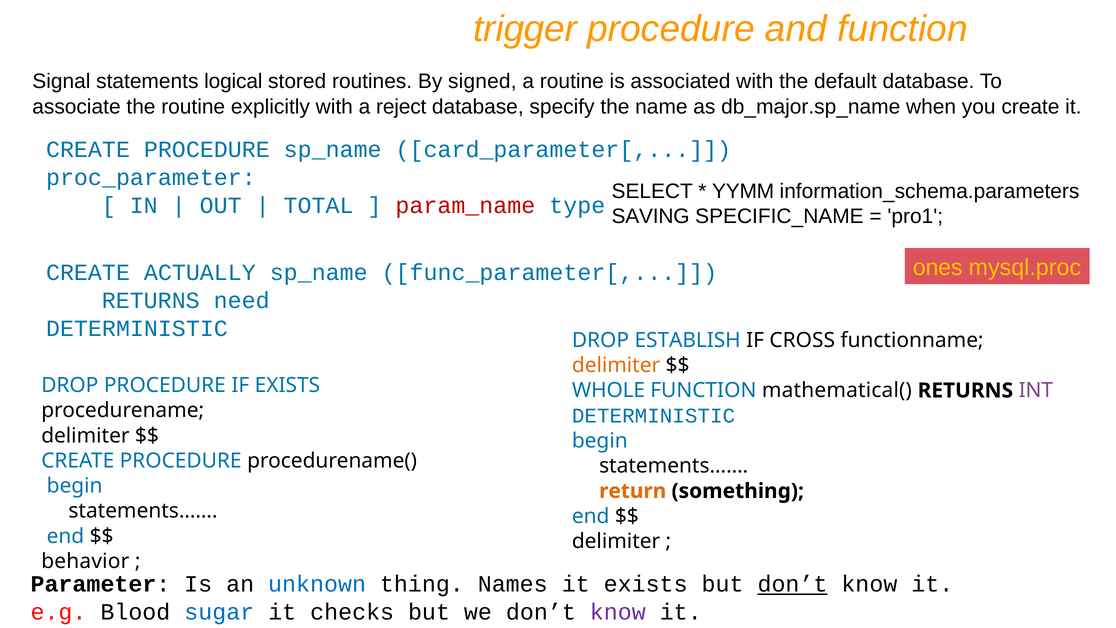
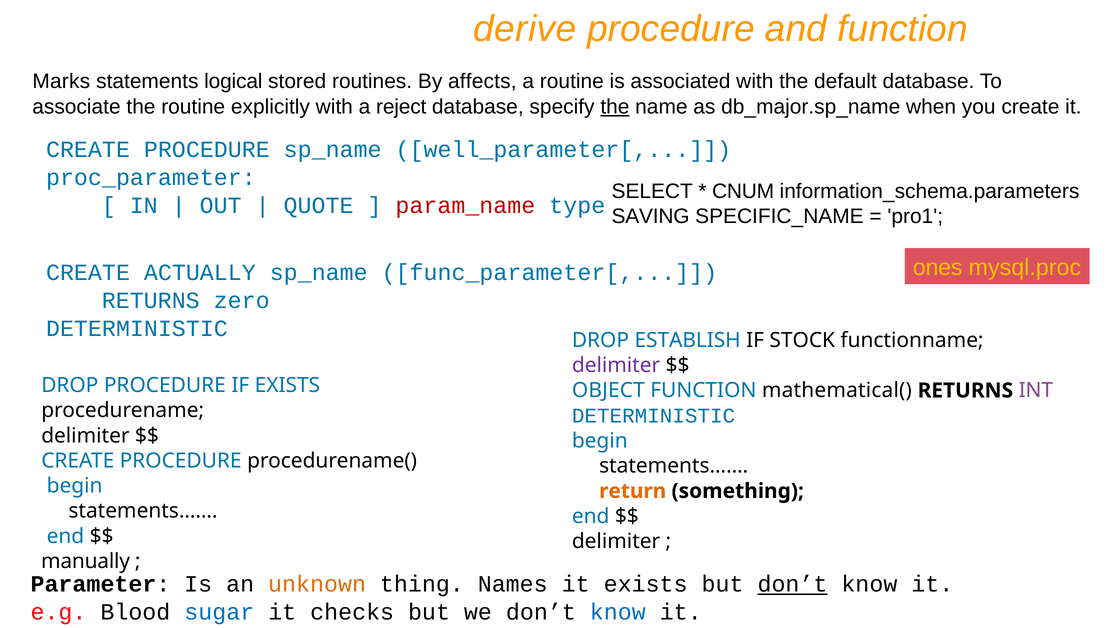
trigger: trigger -> derive (525, 29)
Signal: Signal -> Marks (61, 82)
signed: signed -> affects (482, 82)
the underline: none -> present (615, 107)
card_parameter[: card_parameter[ -> well_parameter[ (563, 150)
YYMM: YYMM -> CNUM (743, 191)
TOTAL: TOTAL -> QUOTE (319, 205)
need: need -> zero (242, 300)
CROSS: CROSS -> STOCK (802, 340)
delimiter colour: orange -> purple (616, 365)
WHOLE: WHOLE -> OBJECT (608, 390)
behavior: behavior -> manually (85, 561)
unknown colour: blue -> orange (317, 584)
know colour: purple -> blue (618, 612)
